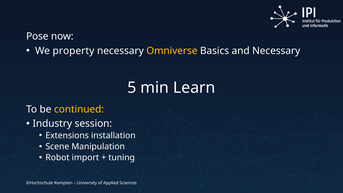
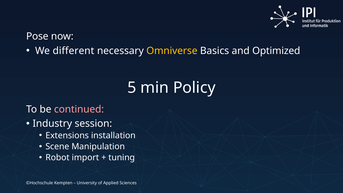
property: property -> different (73, 51)
and Necessary: Necessary -> Optimized (276, 51)
Learn: Learn -> Policy (194, 88)
continued colour: yellow -> pink (79, 109)
